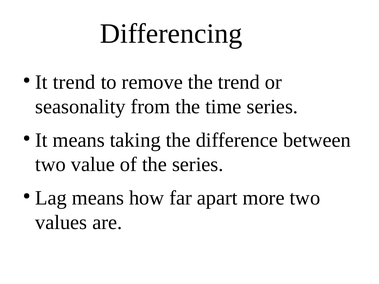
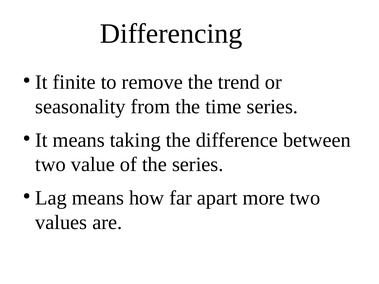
It trend: trend -> finite (74, 82)
